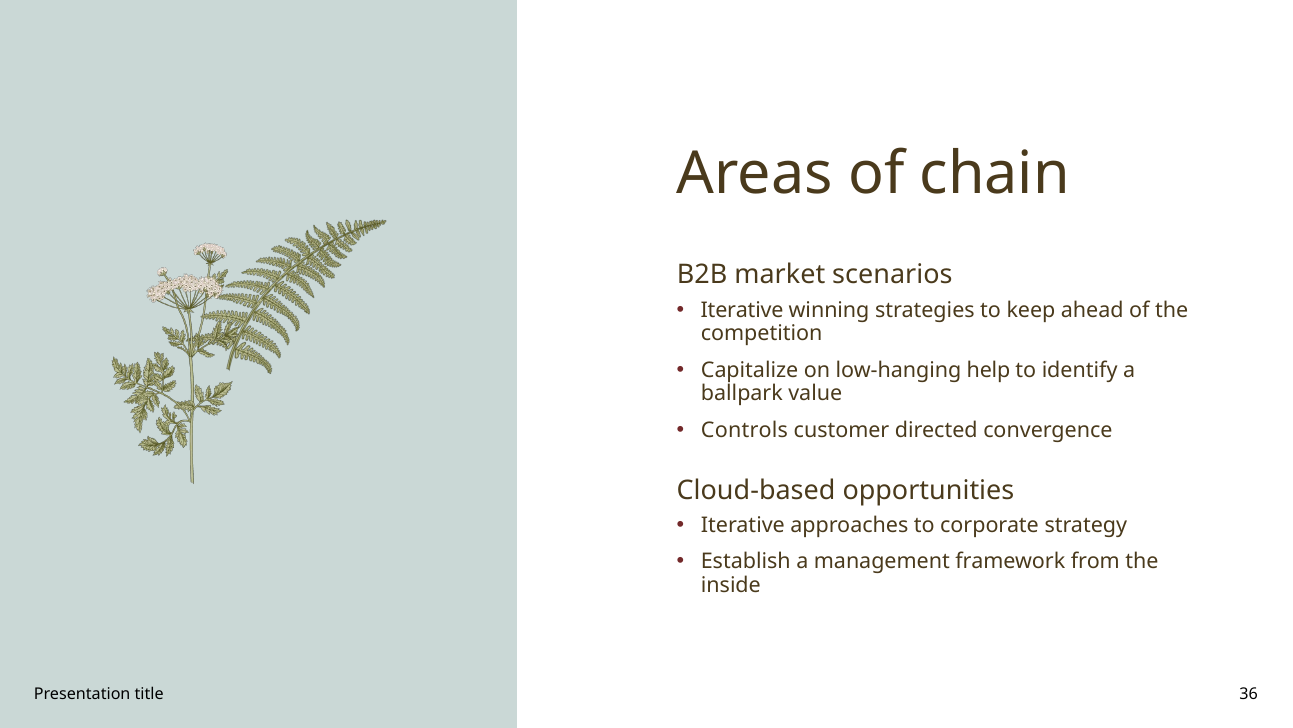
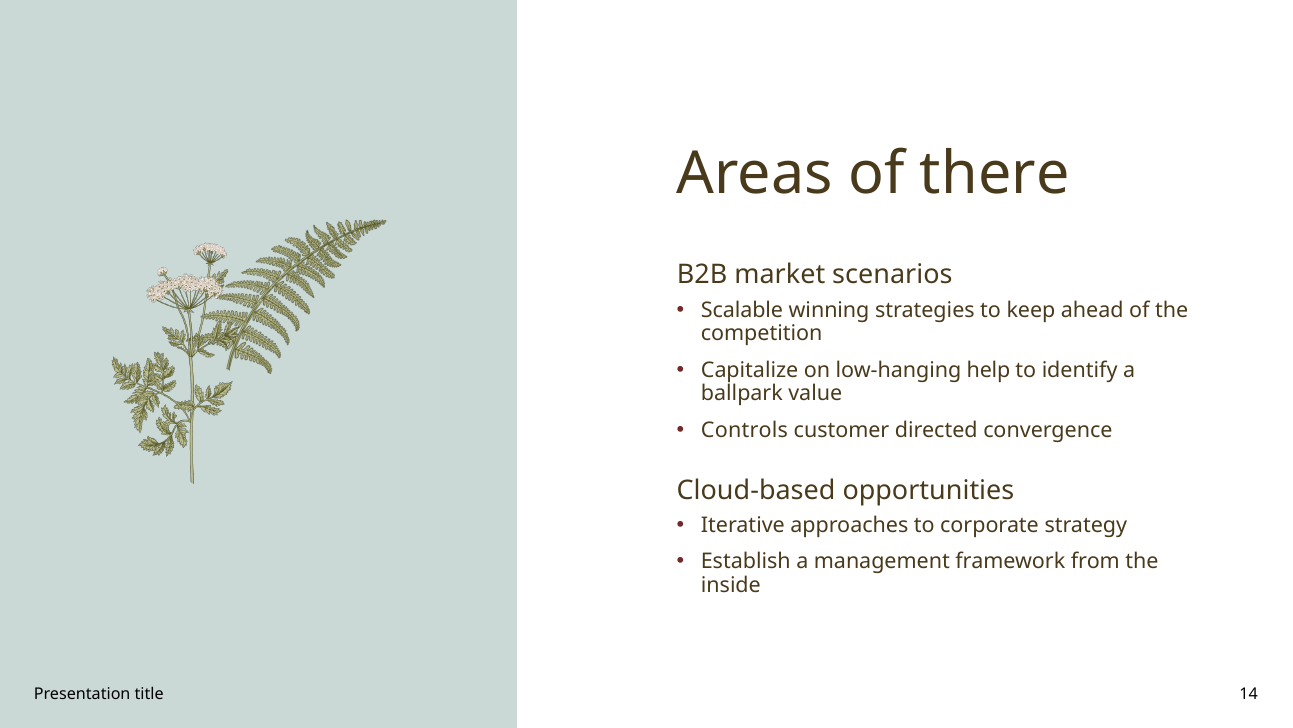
chain: chain -> there (995, 174)
Iterative: Iterative -> Scalable (742, 310)
36: 36 -> 14 (1249, 693)
